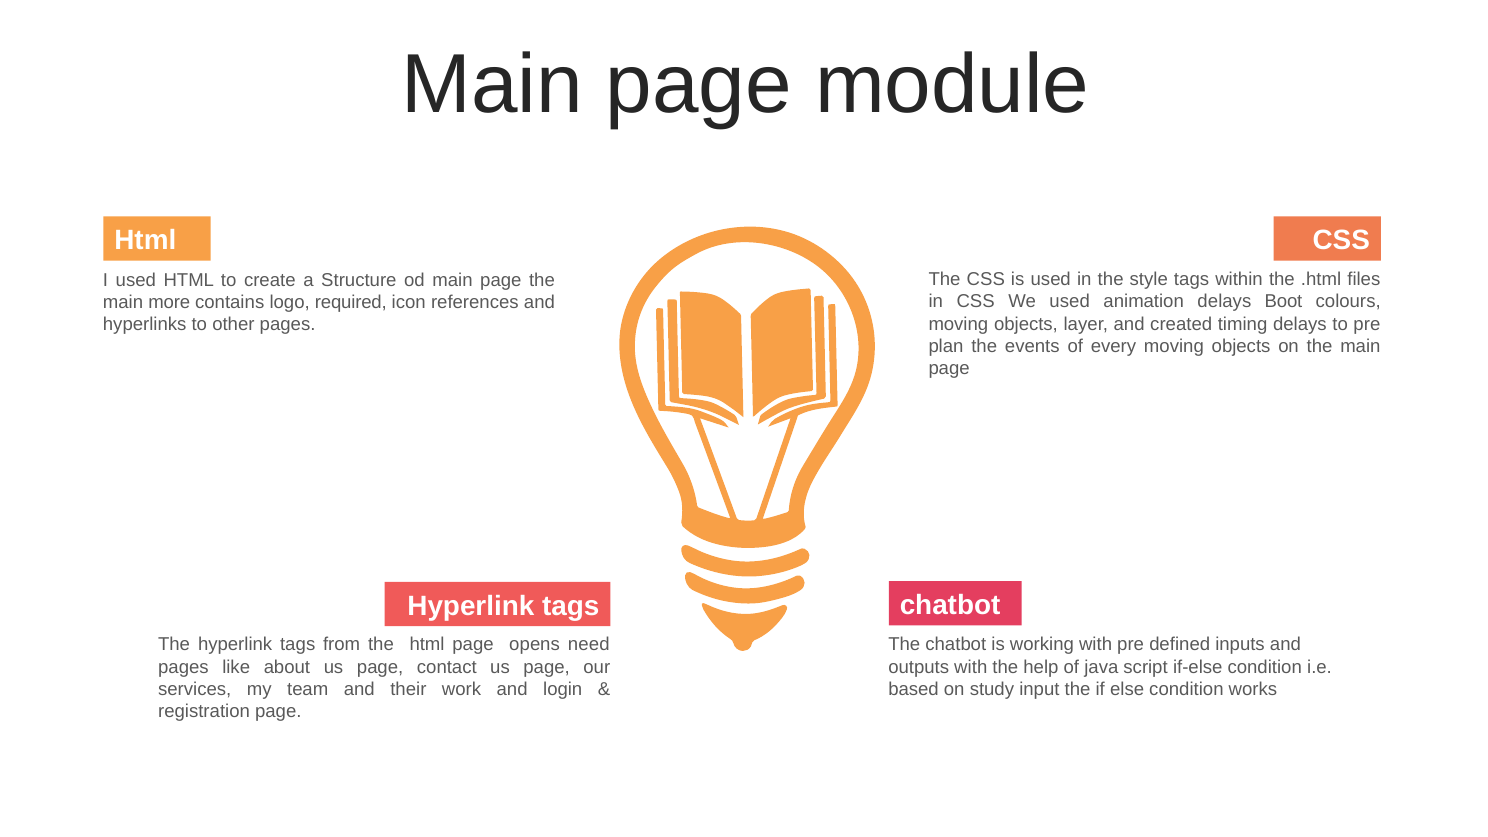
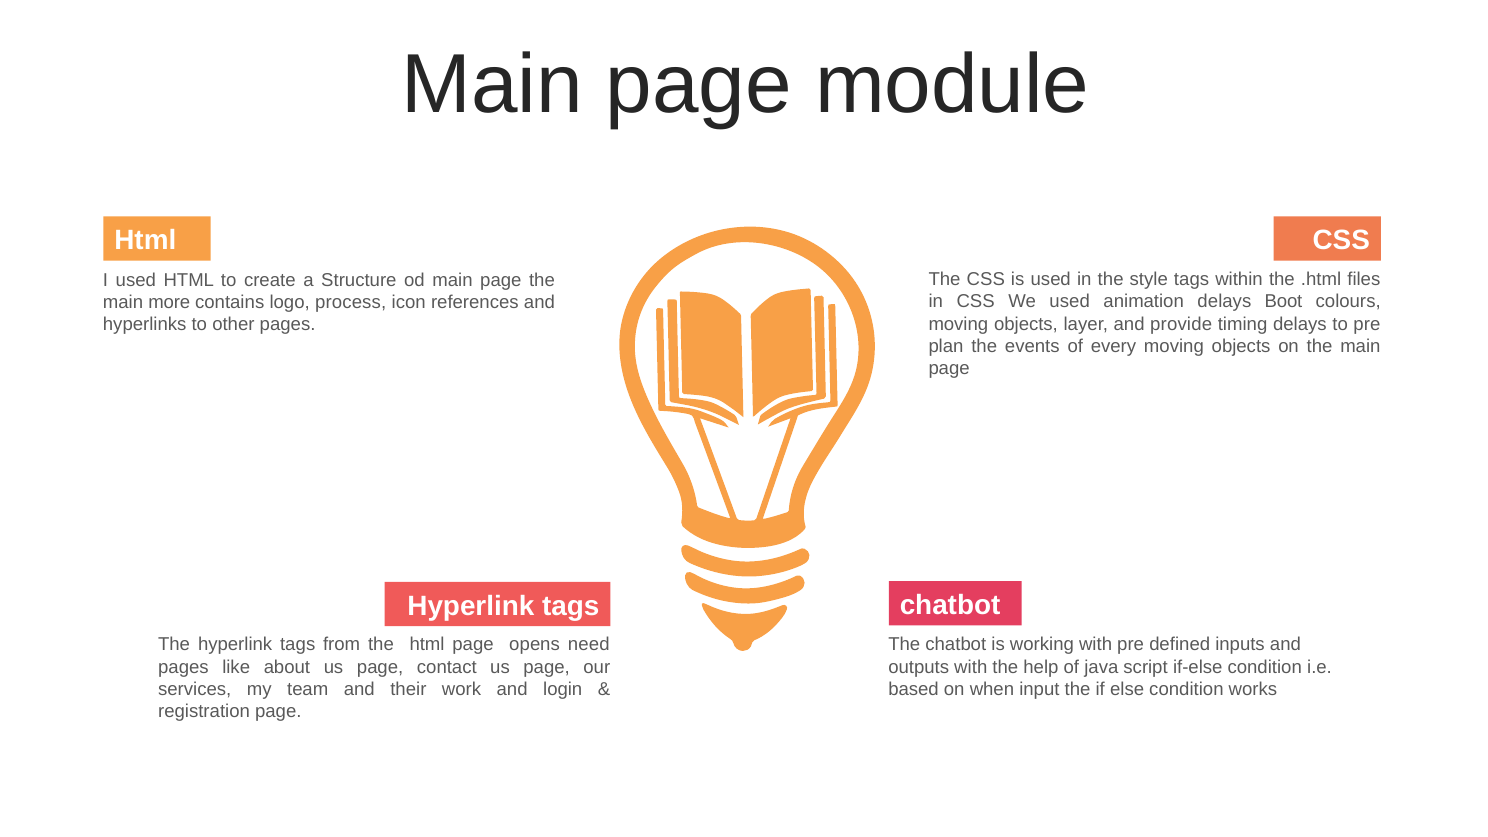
required: required -> process (351, 302)
created: created -> provide (1181, 324)
study: study -> when (992, 689)
